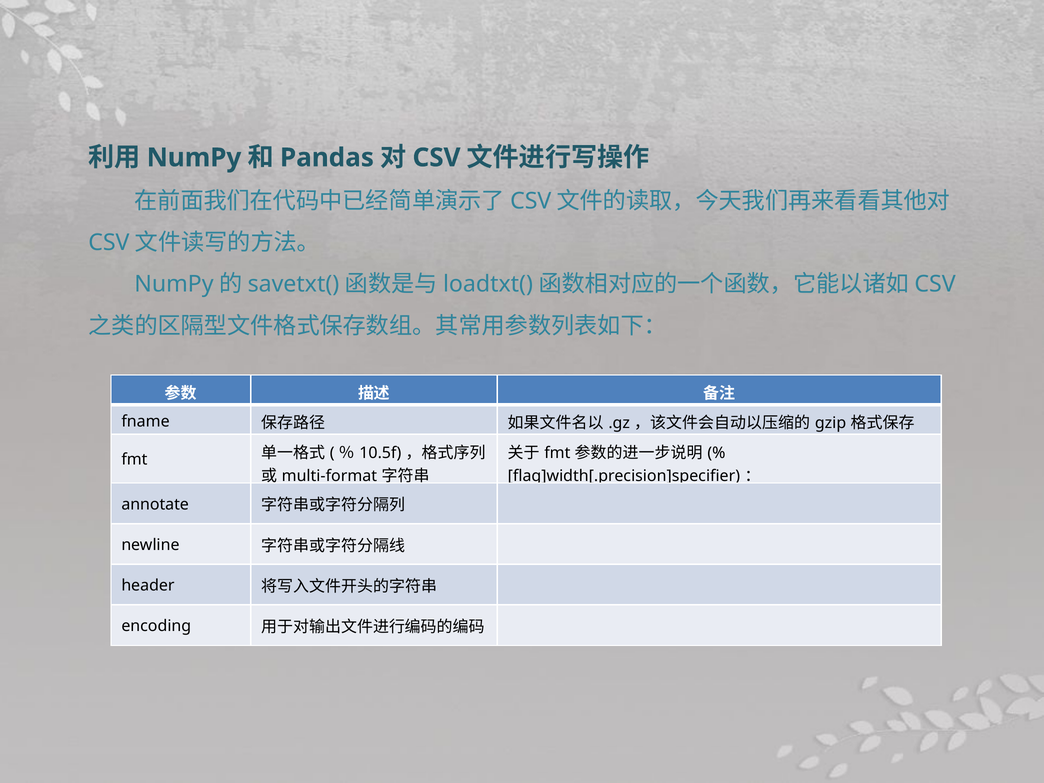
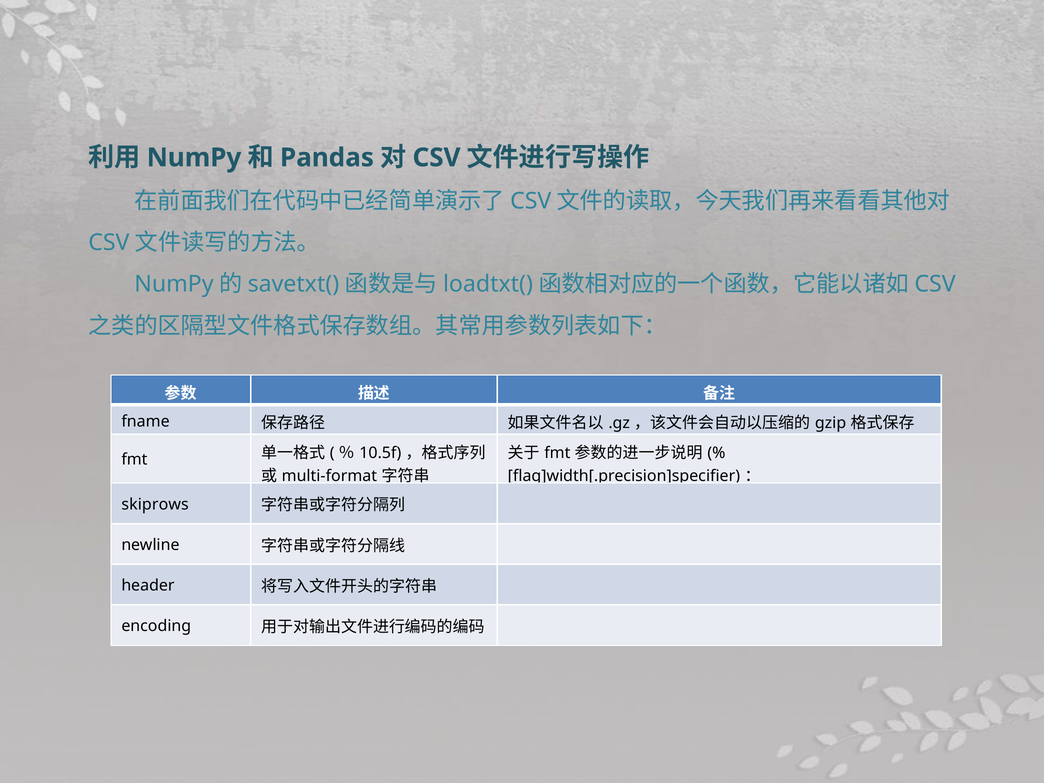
annotate: annotate -> skiprows (155, 504)
